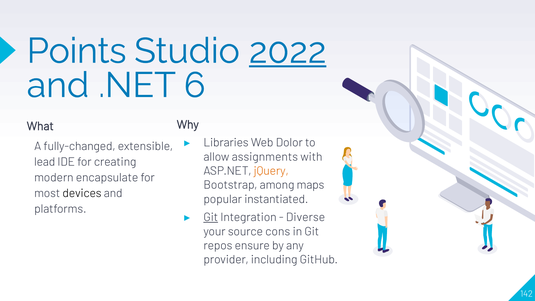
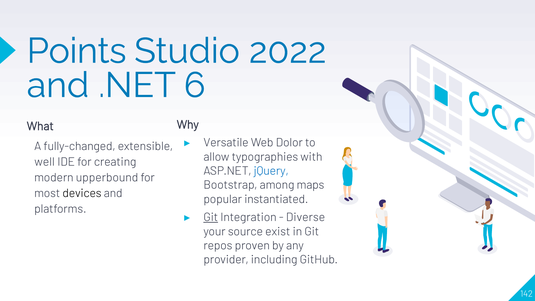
2022 underline: present -> none (288, 51)
Libraries: Libraries -> Versatile (226, 143)
assignments: assignments -> typographies (265, 157)
lead: lead -> well (45, 162)
jQuery colour: orange -> blue (271, 171)
encapsulate: encapsulate -> upperbound (107, 178)
cons: cons -> exist (278, 231)
ensure: ensure -> proven (252, 245)
